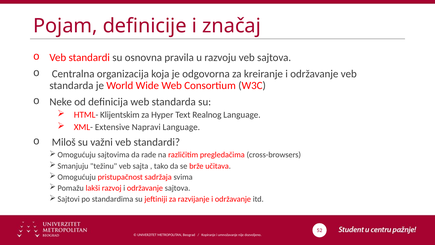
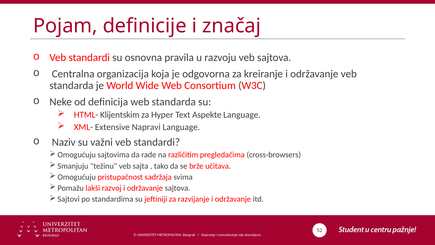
Realnog: Realnog -> Aspekte (207, 115)
Miloš: Miloš -> Naziv (64, 142)
